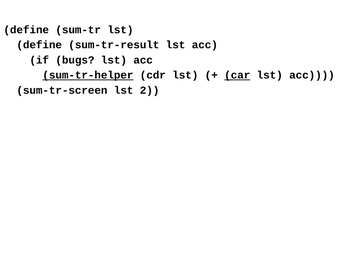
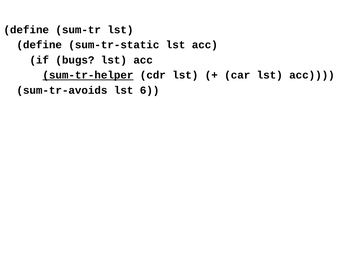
sum-tr-result: sum-tr-result -> sum-tr-static (114, 45)
car underline: present -> none (237, 75)
sum-tr-screen: sum-tr-screen -> sum-tr-avoids (62, 90)
2: 2 -> 6 (150, 90)
